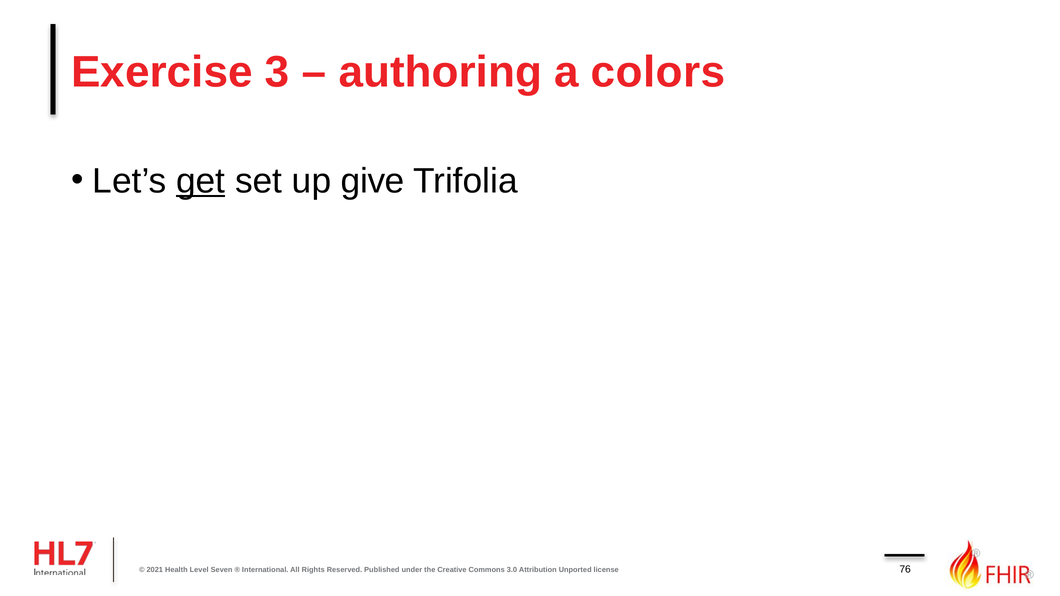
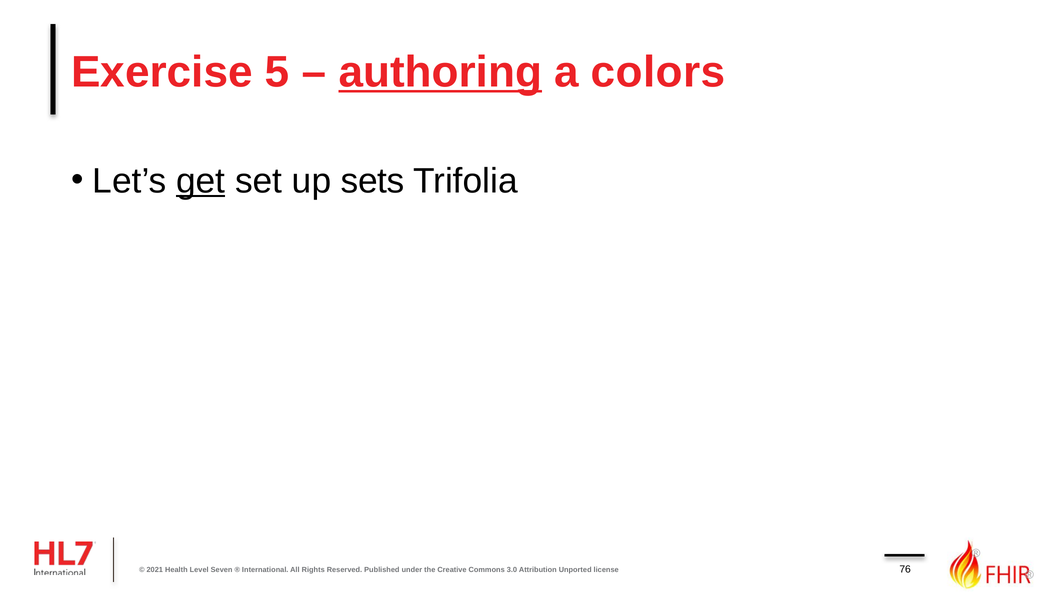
3: 3 -> 5 (277, 72)
authoring underline: none -> present (440, 72)
give: give -> sets (373, 181)
